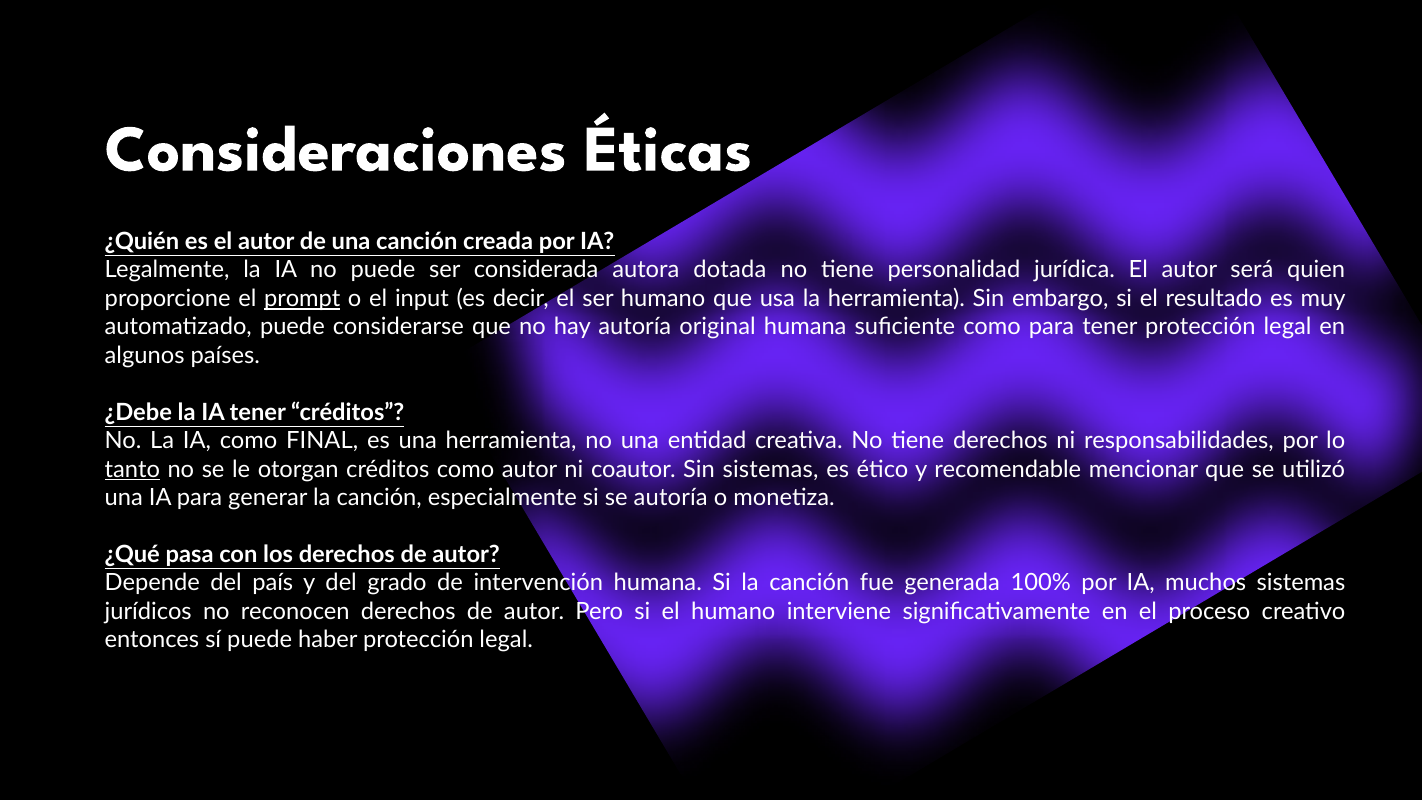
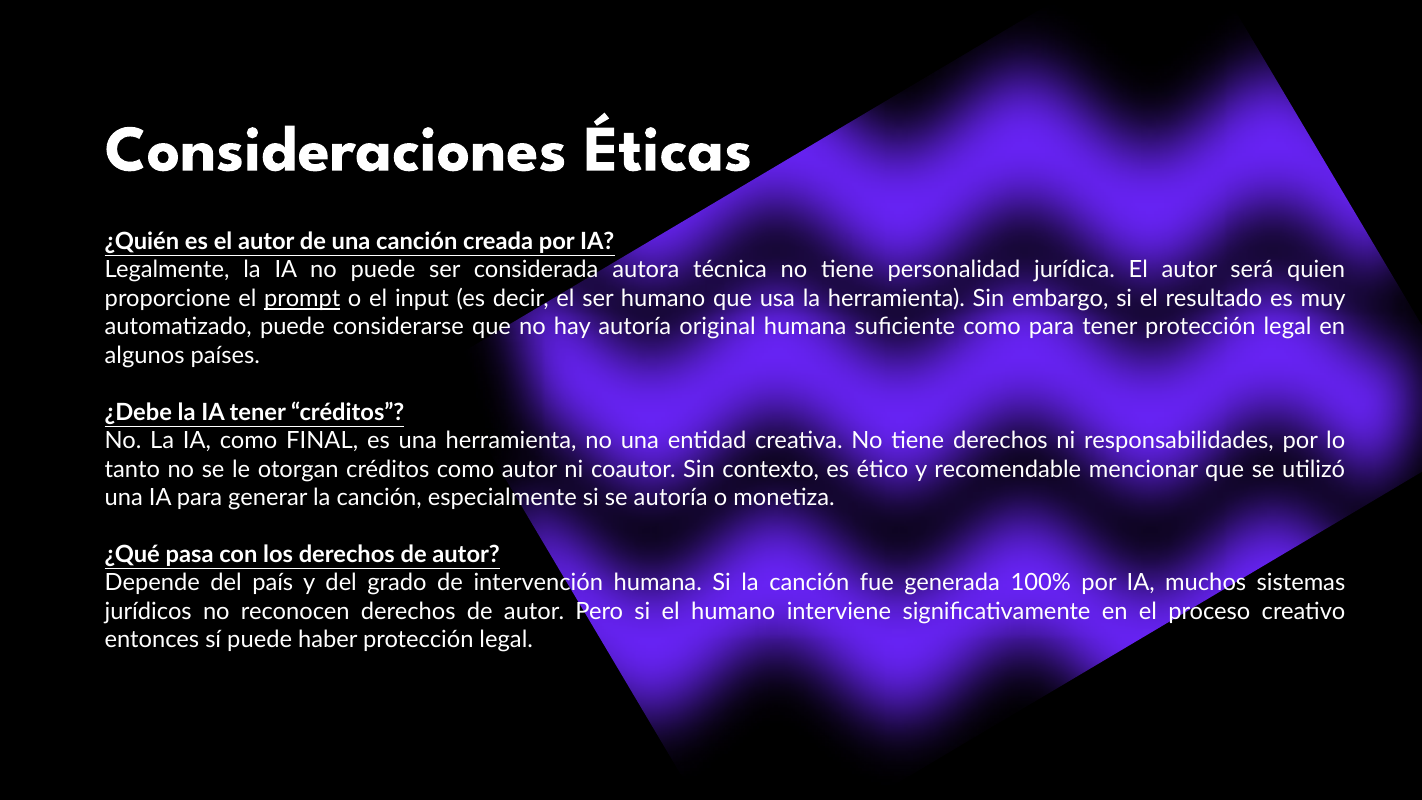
dotada: dotada -> técnica (730, 270)
tanto underline: present -> none (132, 469)
Sin sistemas: sistemas -> contexto (771, 469)
